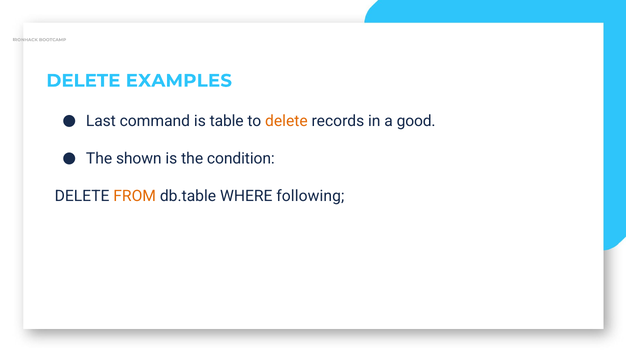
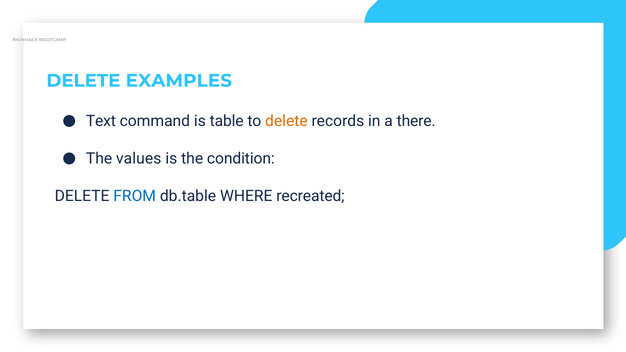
Last: Last -> Text (101, 121)
good: good -> there (416, 121)
shown: shown -> values (139, 158)
FROM colour: orange -> blue (135, 196)
following: following -> recreated (310, 196)
